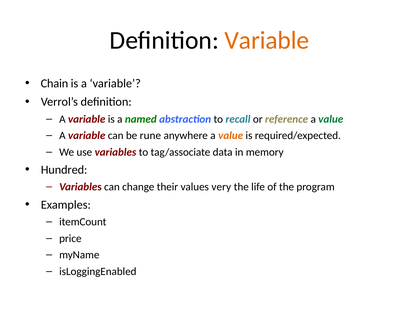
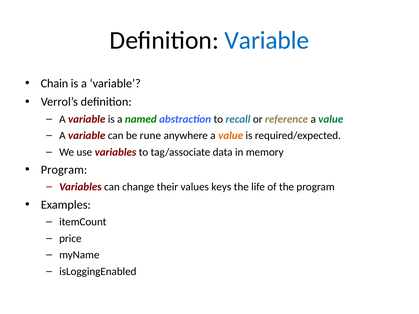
Variable colour: orange -> blue (267, 41)
Hundred: Hundred -> Program (64, 170)
very: very -> keys (221, 187)
